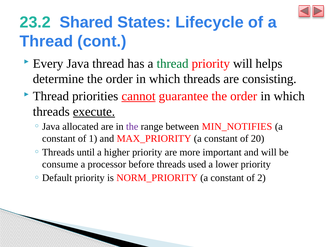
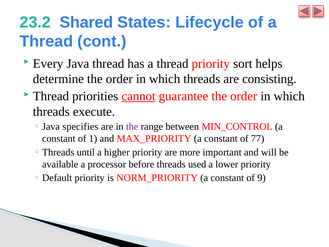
thread colour: green -> black (173, 64)
priority will: will -> sort (243, 64)
execute underline: present -> none (94, 111)
allocated: allocated -> specifies (80, 126)
MIN_NOTIFIES: MIN_NOTIFIES -> MIN_CONTROL (237, 126)
20: 20 -> 77 (258, 138)
consume: consume -> available (60, 164)
2: 2 -> 9 (261, 178)
